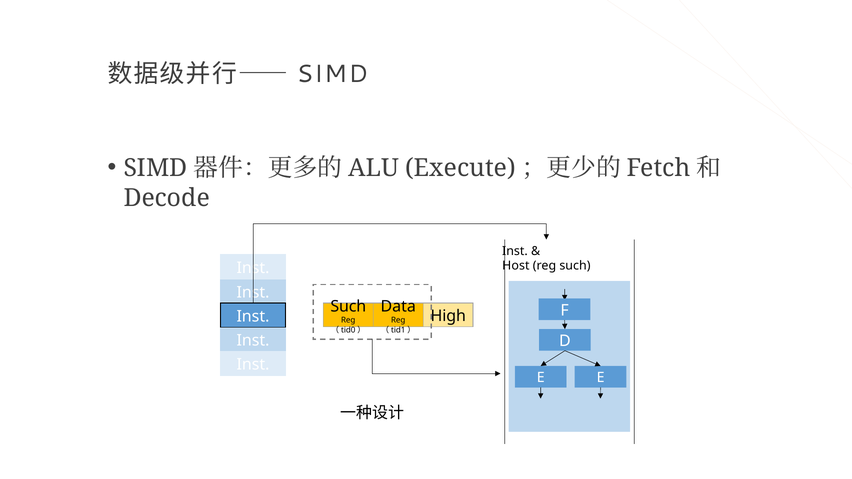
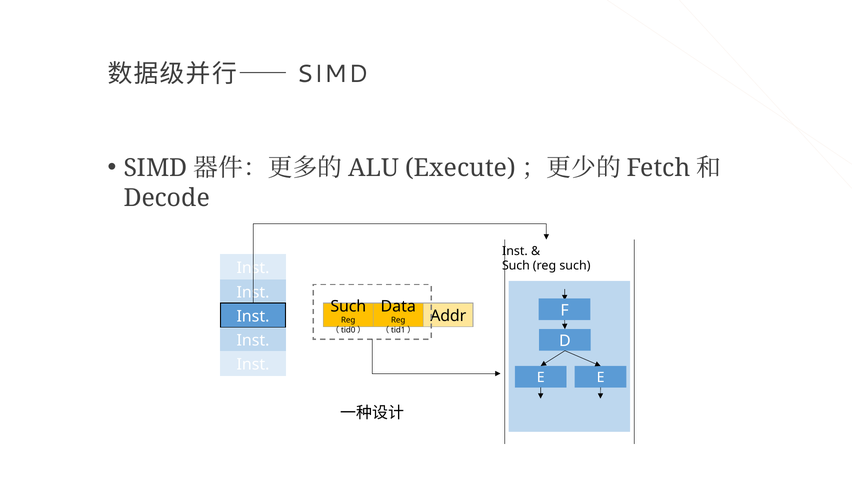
Host: Host -> Such (516, 266)
High: High -> Addr (448, 316)
